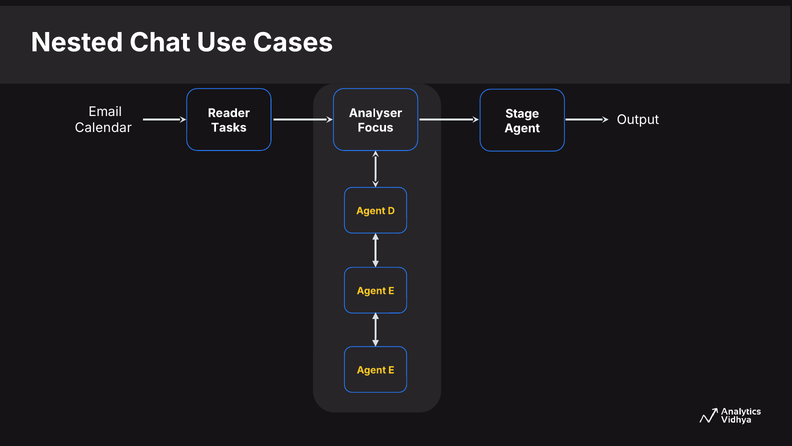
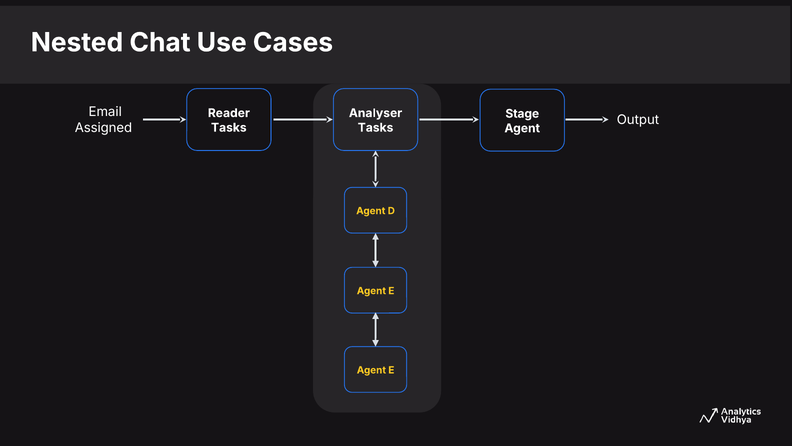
Calendar: Calendar -> Assigned (103, 128)
Focus: Focus -> Tasks (376, 127)
